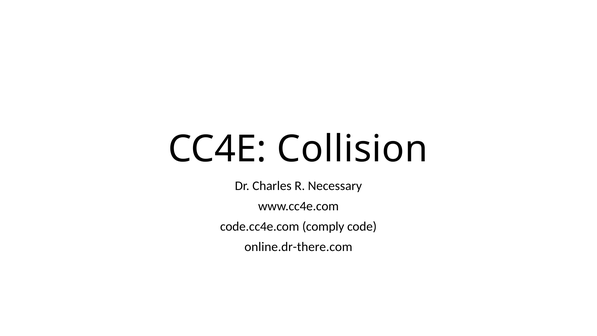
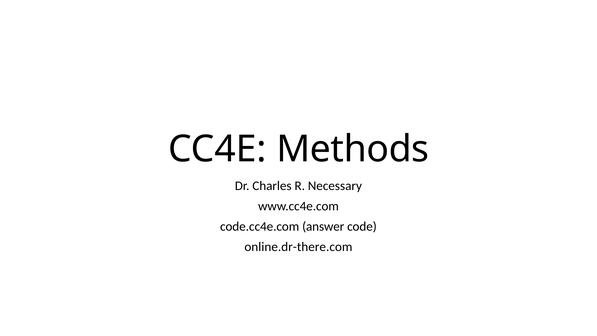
Collision: Collision -> Methods (353, 149)
comply: comply -> answer (323, 226)
